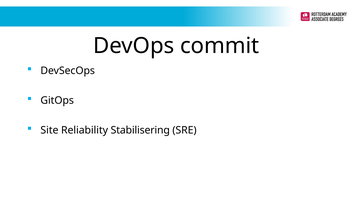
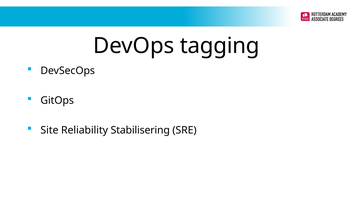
commit: commit -> tagging (220, 46)
